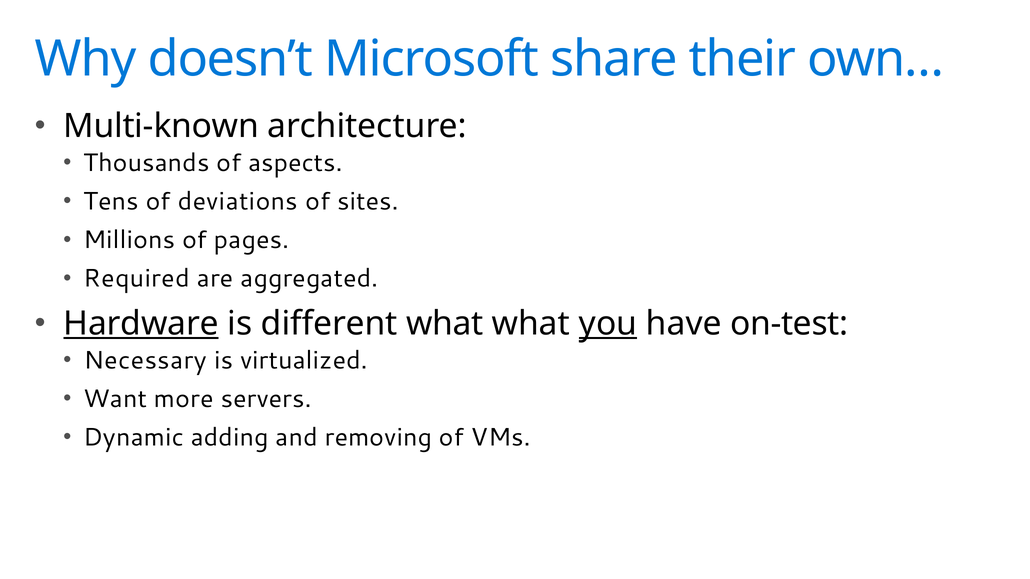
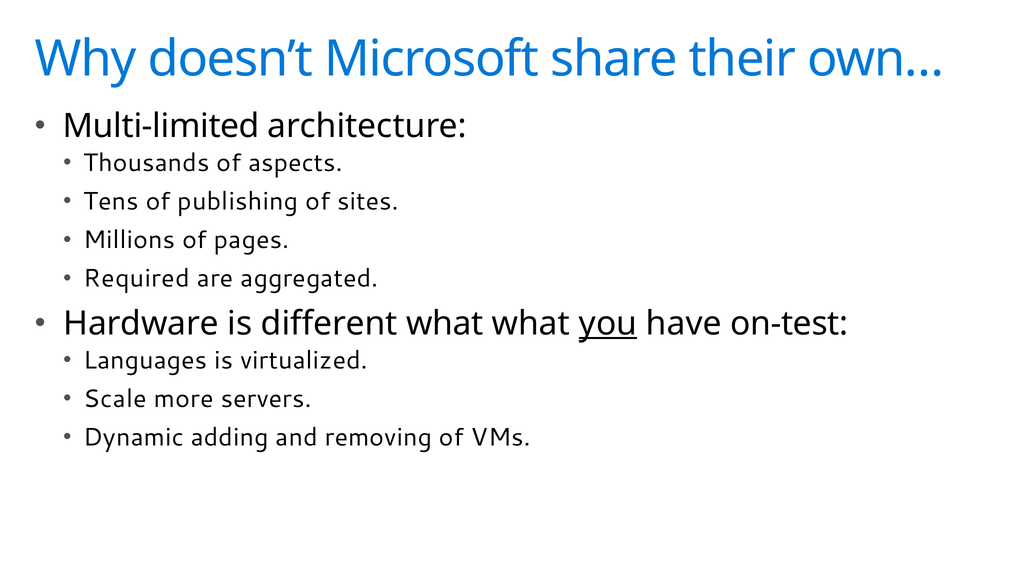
Multi-known: Multi-known -> Multi-limited (161, 126)
deviations: deviations -> publishing (238, 202)
Hardware underline: present -> none (141, 324)
Necessary: Necessary -> Languages (145, 360)
Want: Want -> Scale (115, 399)
